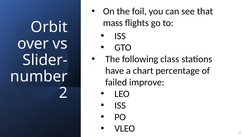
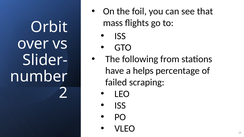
class: class -> from (170, 59)
chart: chart -> helps (143, 71)
improve: improve -> scraping (147, 82)
